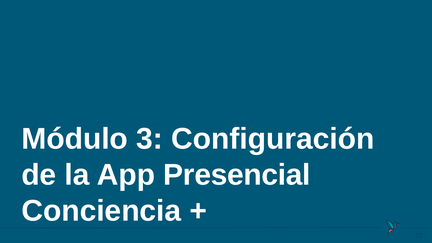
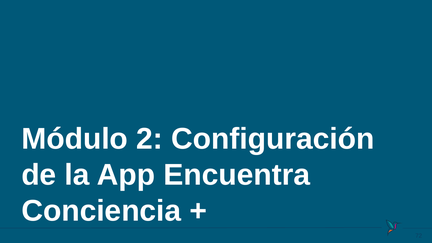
3: 3 -> 2 (150, 139)
Presencial: Presencial -> Encuentra (237, 175)
